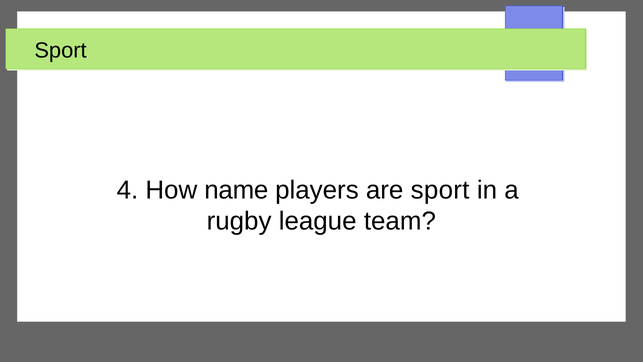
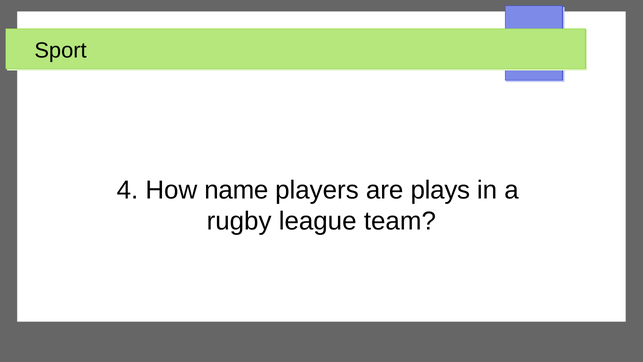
are sport: sport -> plays (440, 190)
